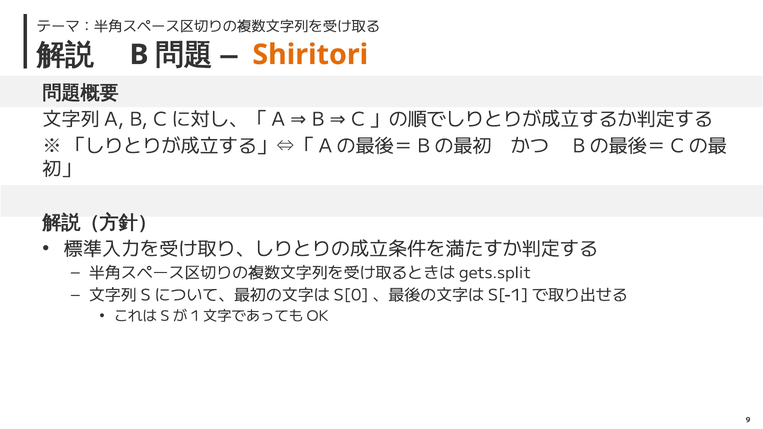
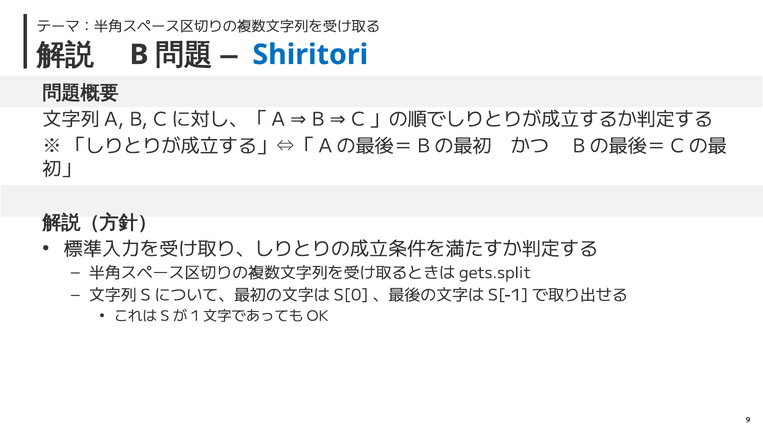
Shiritori colour: orange -> blue (310, 55)
